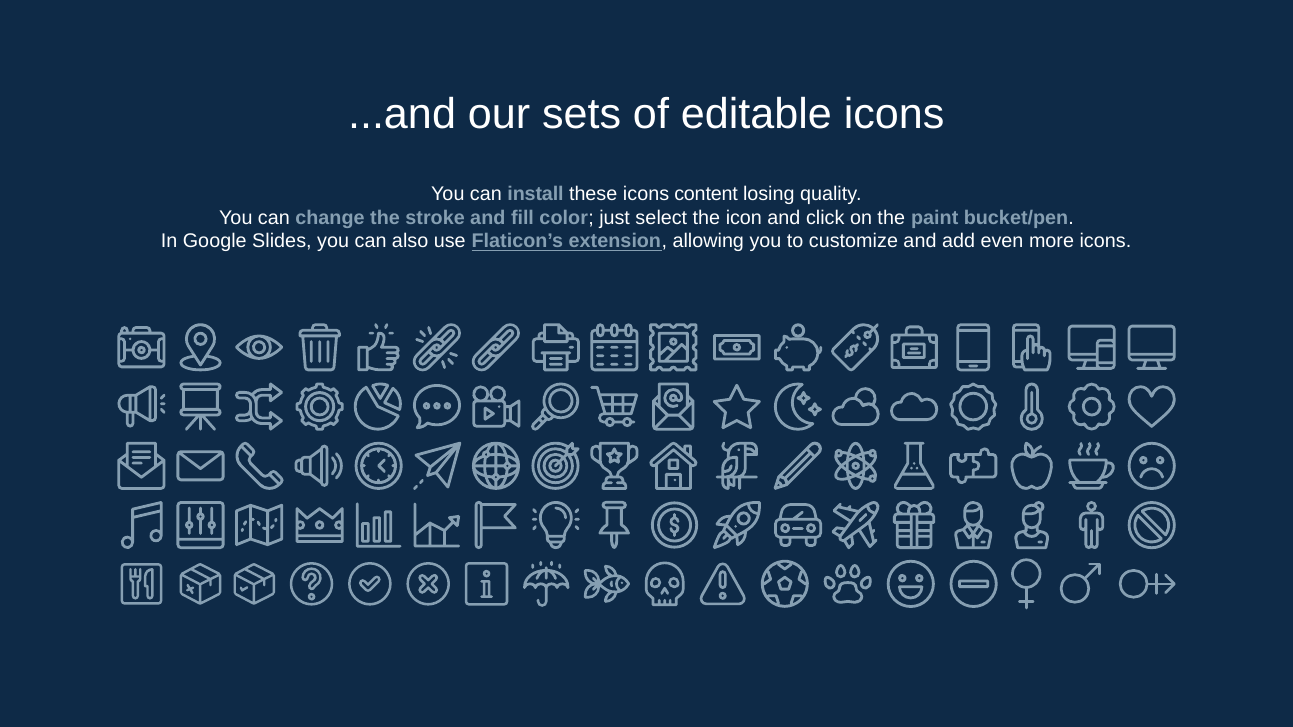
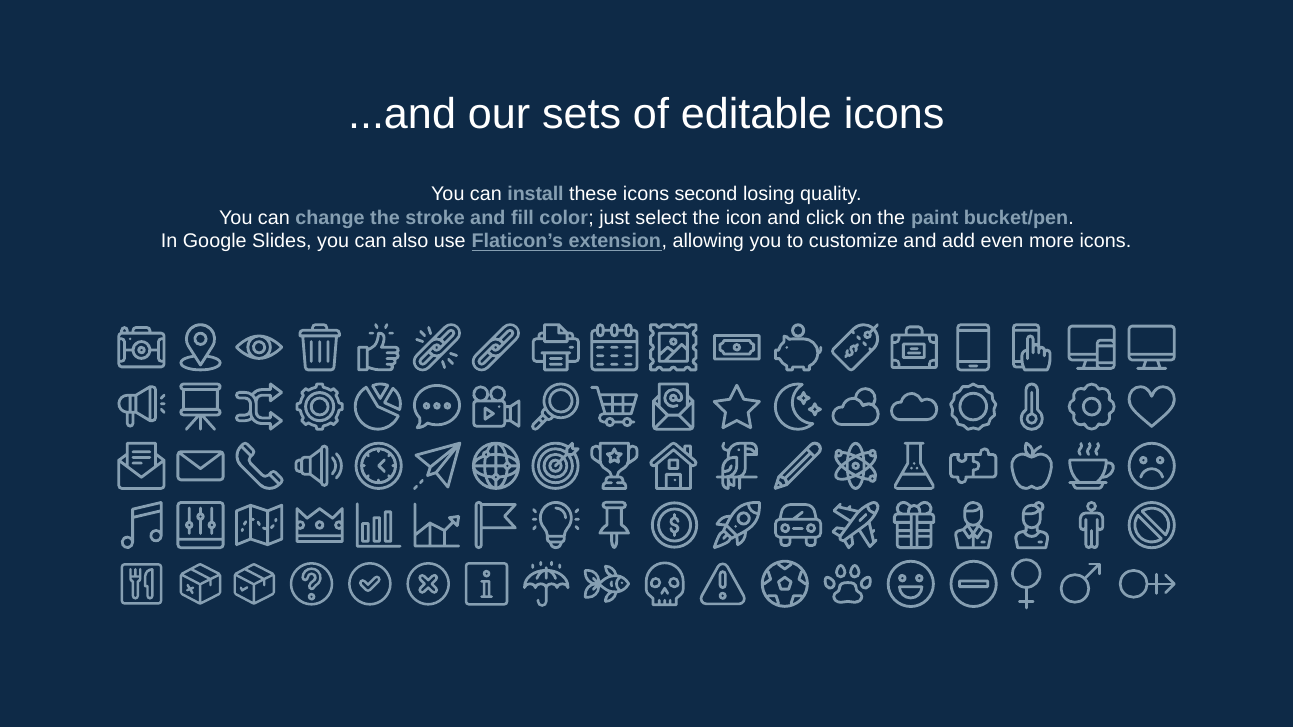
content: content -> second (706, 194)
